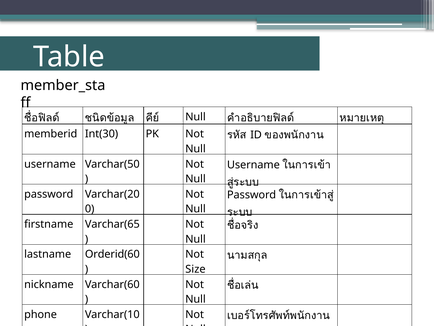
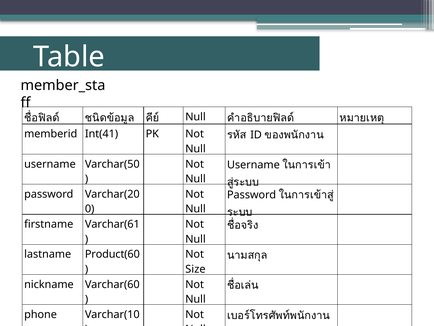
Int(30: Int(30 -> Int(41 (102, 134)
Varchar(65: Varchar(65 -> Varchar(61 (112, 224)
Orderid(60: Orderid(60 -> Product(60 (112, 254)
